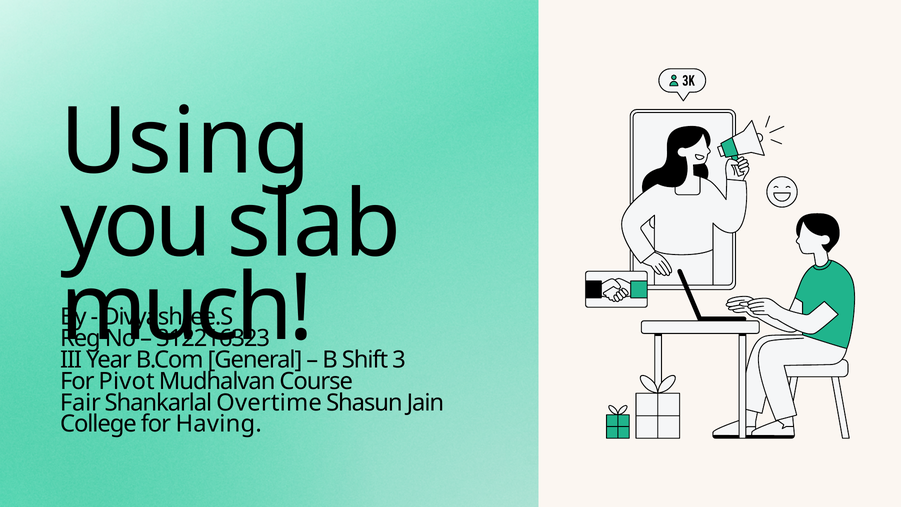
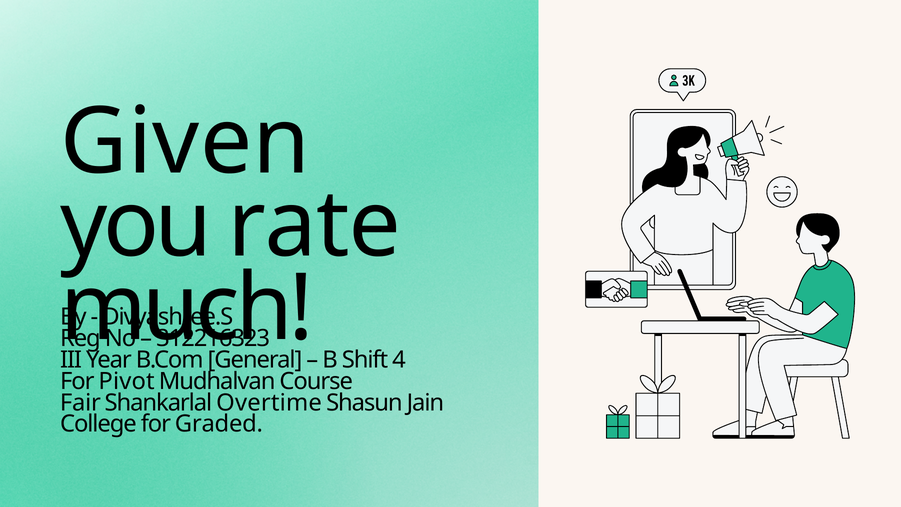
Using: Using -> Given (185, 142)
slab: slab -> rate (314, 225)
3: 3 -> 4 (399, 360)
Having: Having -> Graded (219, 424)
